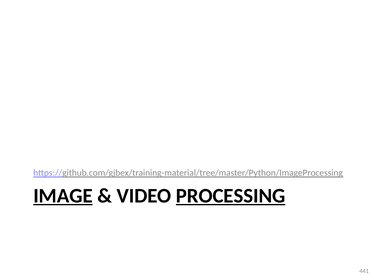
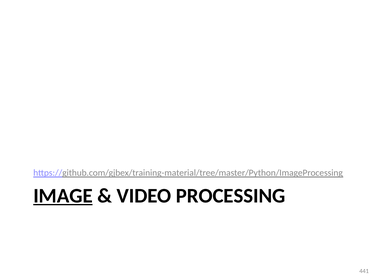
PROCESSING underline: present -> none (231, 196)
